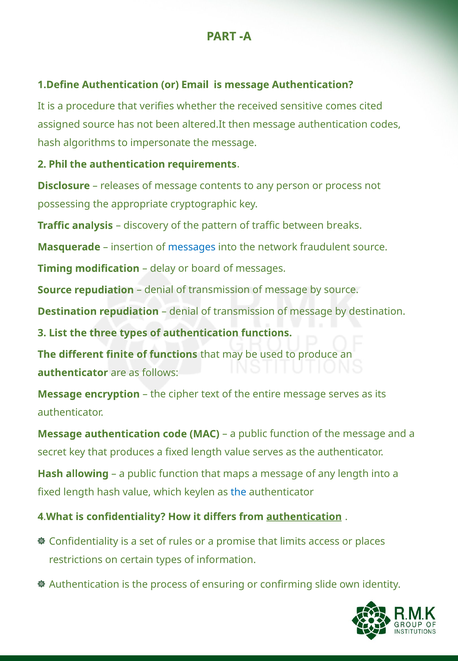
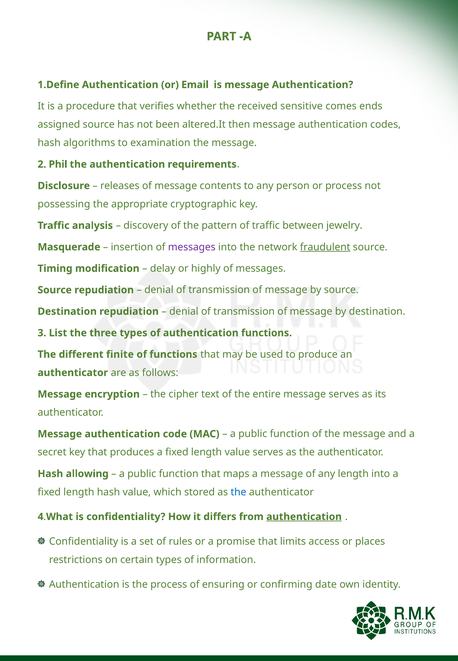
cited: cited -> ends (371, 106)
impersonate: impersonate -> examination (160, 143)
breaks: breaks -> jewelry (344, 226)
messages colour: blue -> purple (192, 247)
fraudulent underline: none -> present (325, 247)
board: board -> highly (206, 269)
keylen: keylen -> stored (200, 492)
slide: slide -> date (326, 585)
